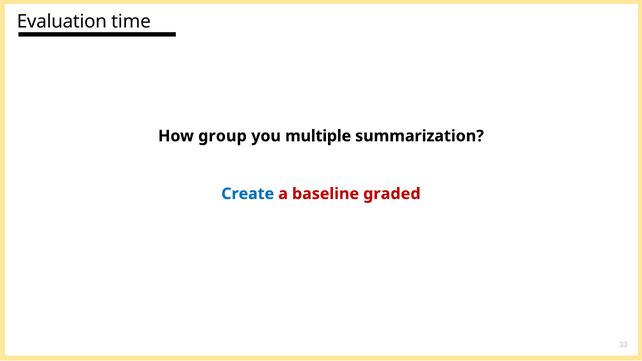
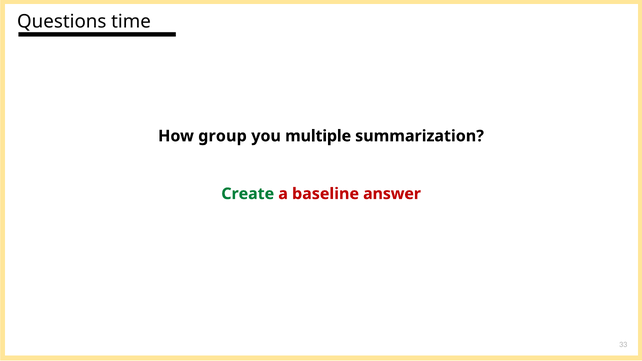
Evaluation: Evaluation -> Questions (62, 22)
Create colour: blue -> green (248, 194)
graded: graded -> answer (392, 194)
